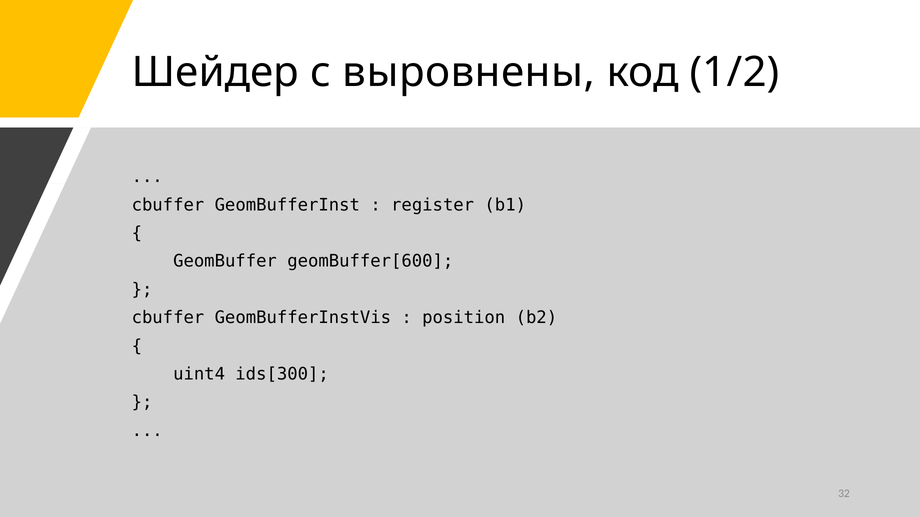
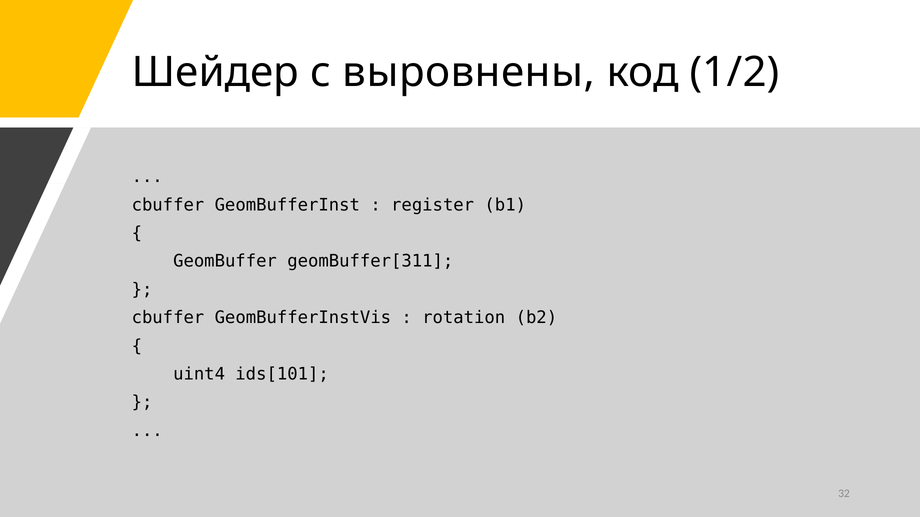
geomBuffer[600: geomBuffer[600 -> geomBuffer[311 (370, 262)
position: position -> rotation (464, 318)
ids[300: ids[300 -> ids[101 (282, 374)
